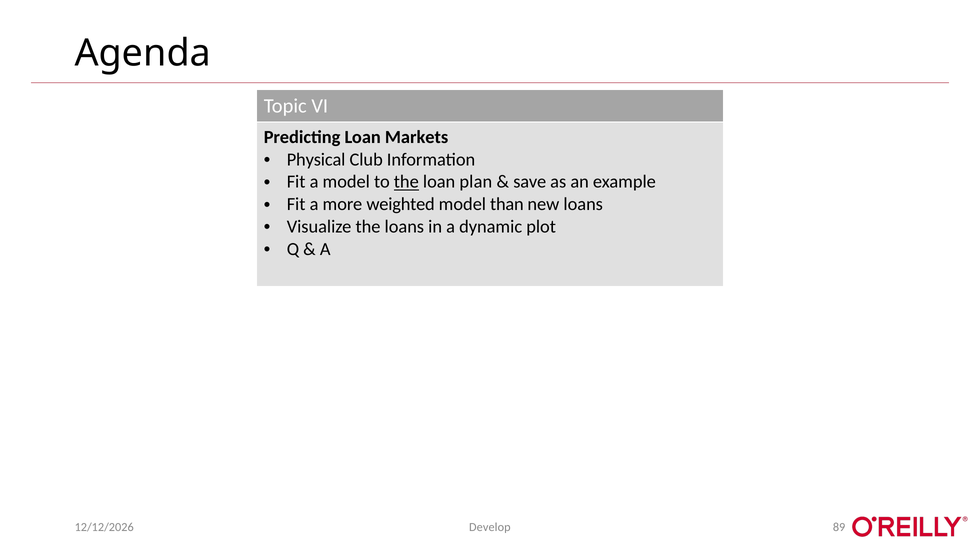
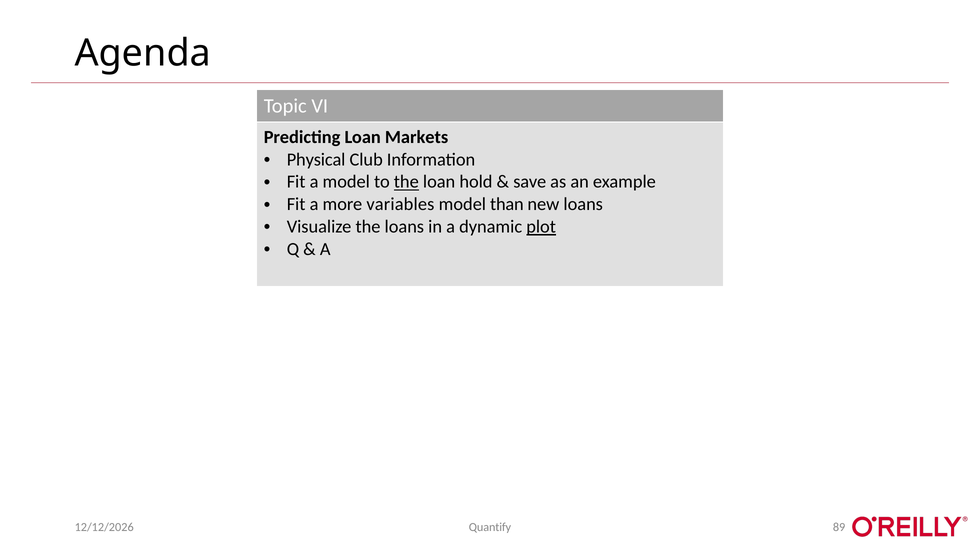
plan: plan -> hold (476, 182)
weighted: weighted -> variables (400, 204)
plot underline: none -> present (541, 227)
Develop: Develop -> Quantify (490, 526)
